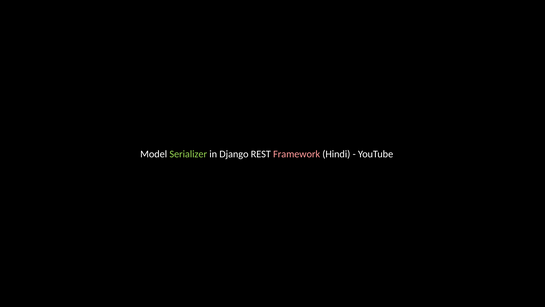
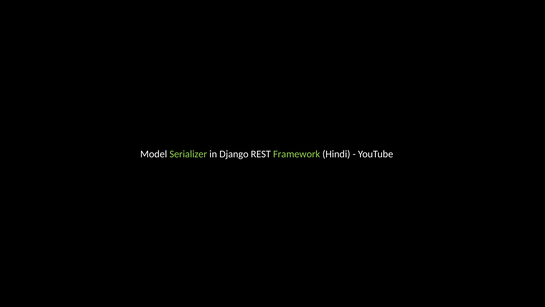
Framework colour: pink -> light green (297, 154)
